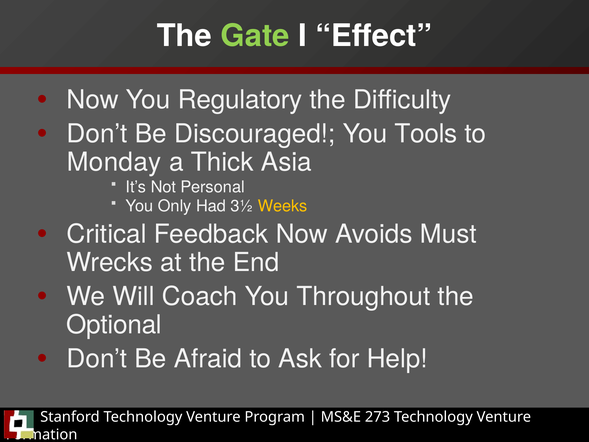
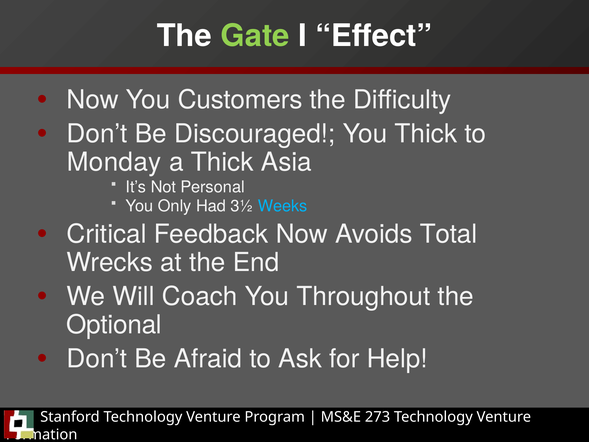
Regulatory: Regulatory -> Customers (240, 100)
You Tools: Tools -> Thick (426, 134)
Weeks colour: yellow -> light blue (283, 206)
Must: Must -> Total (448, 234)
